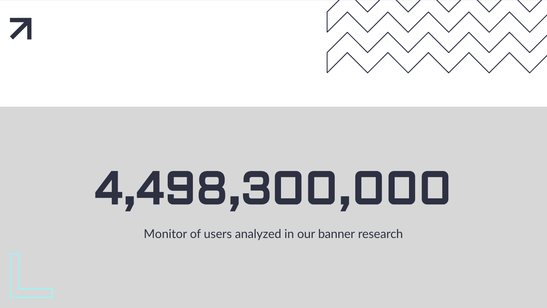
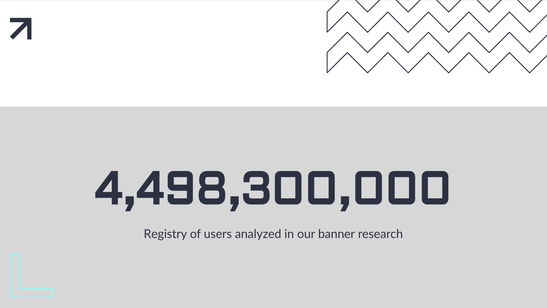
Monitor: Monitor -> Registry (165, 234)
